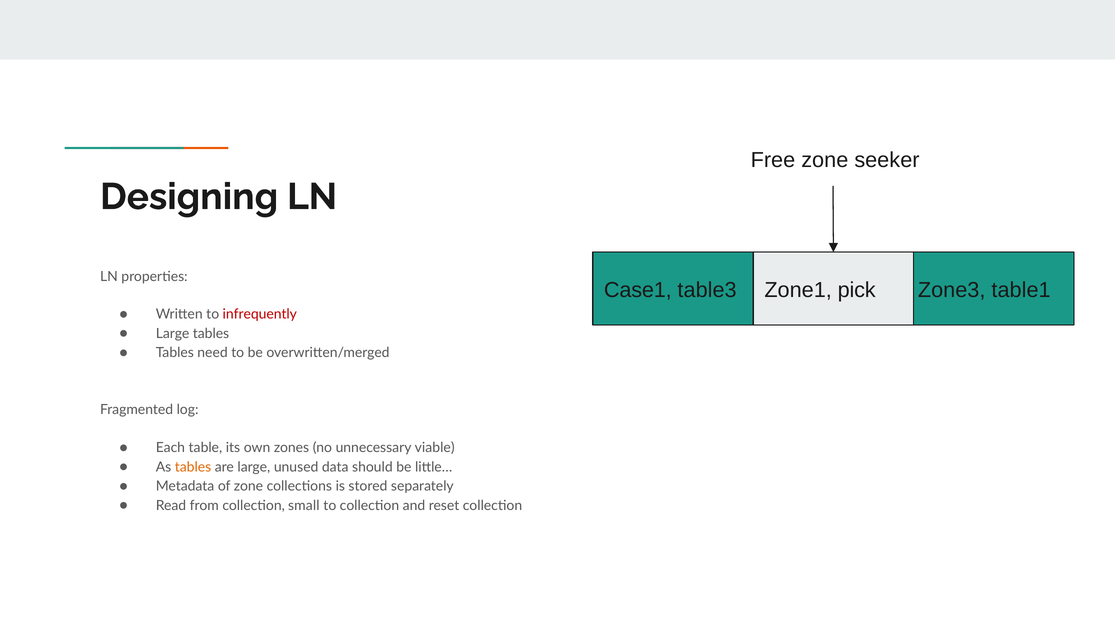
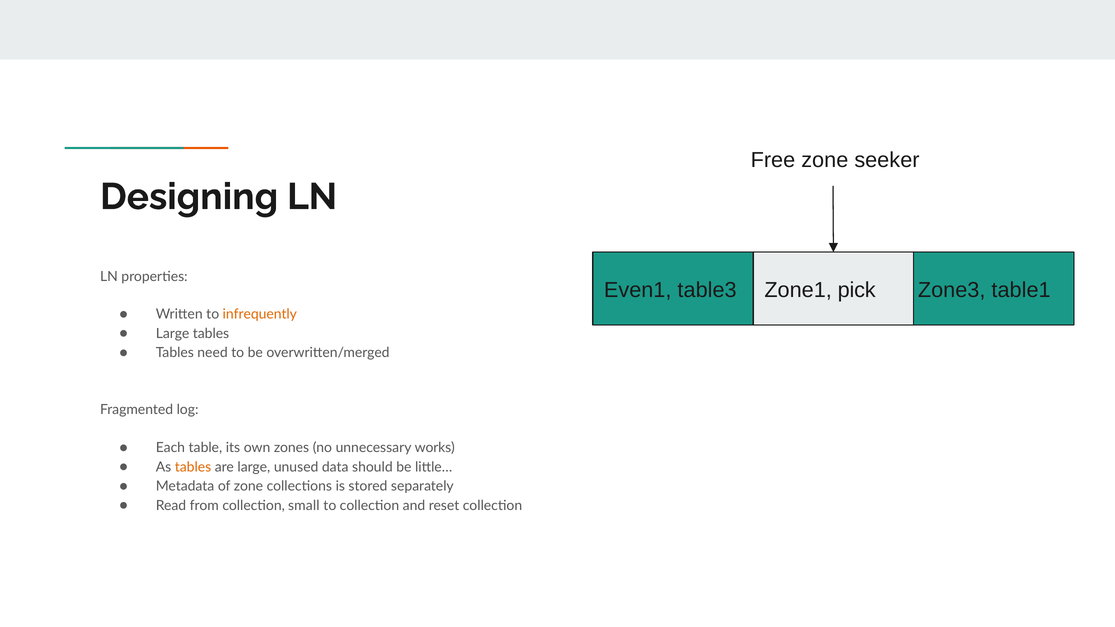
Case1: Case1 -> Even1 (638, 290)
infrequently colour: red -> orange (260, 314)
viable: viable -> works (435, 448)
